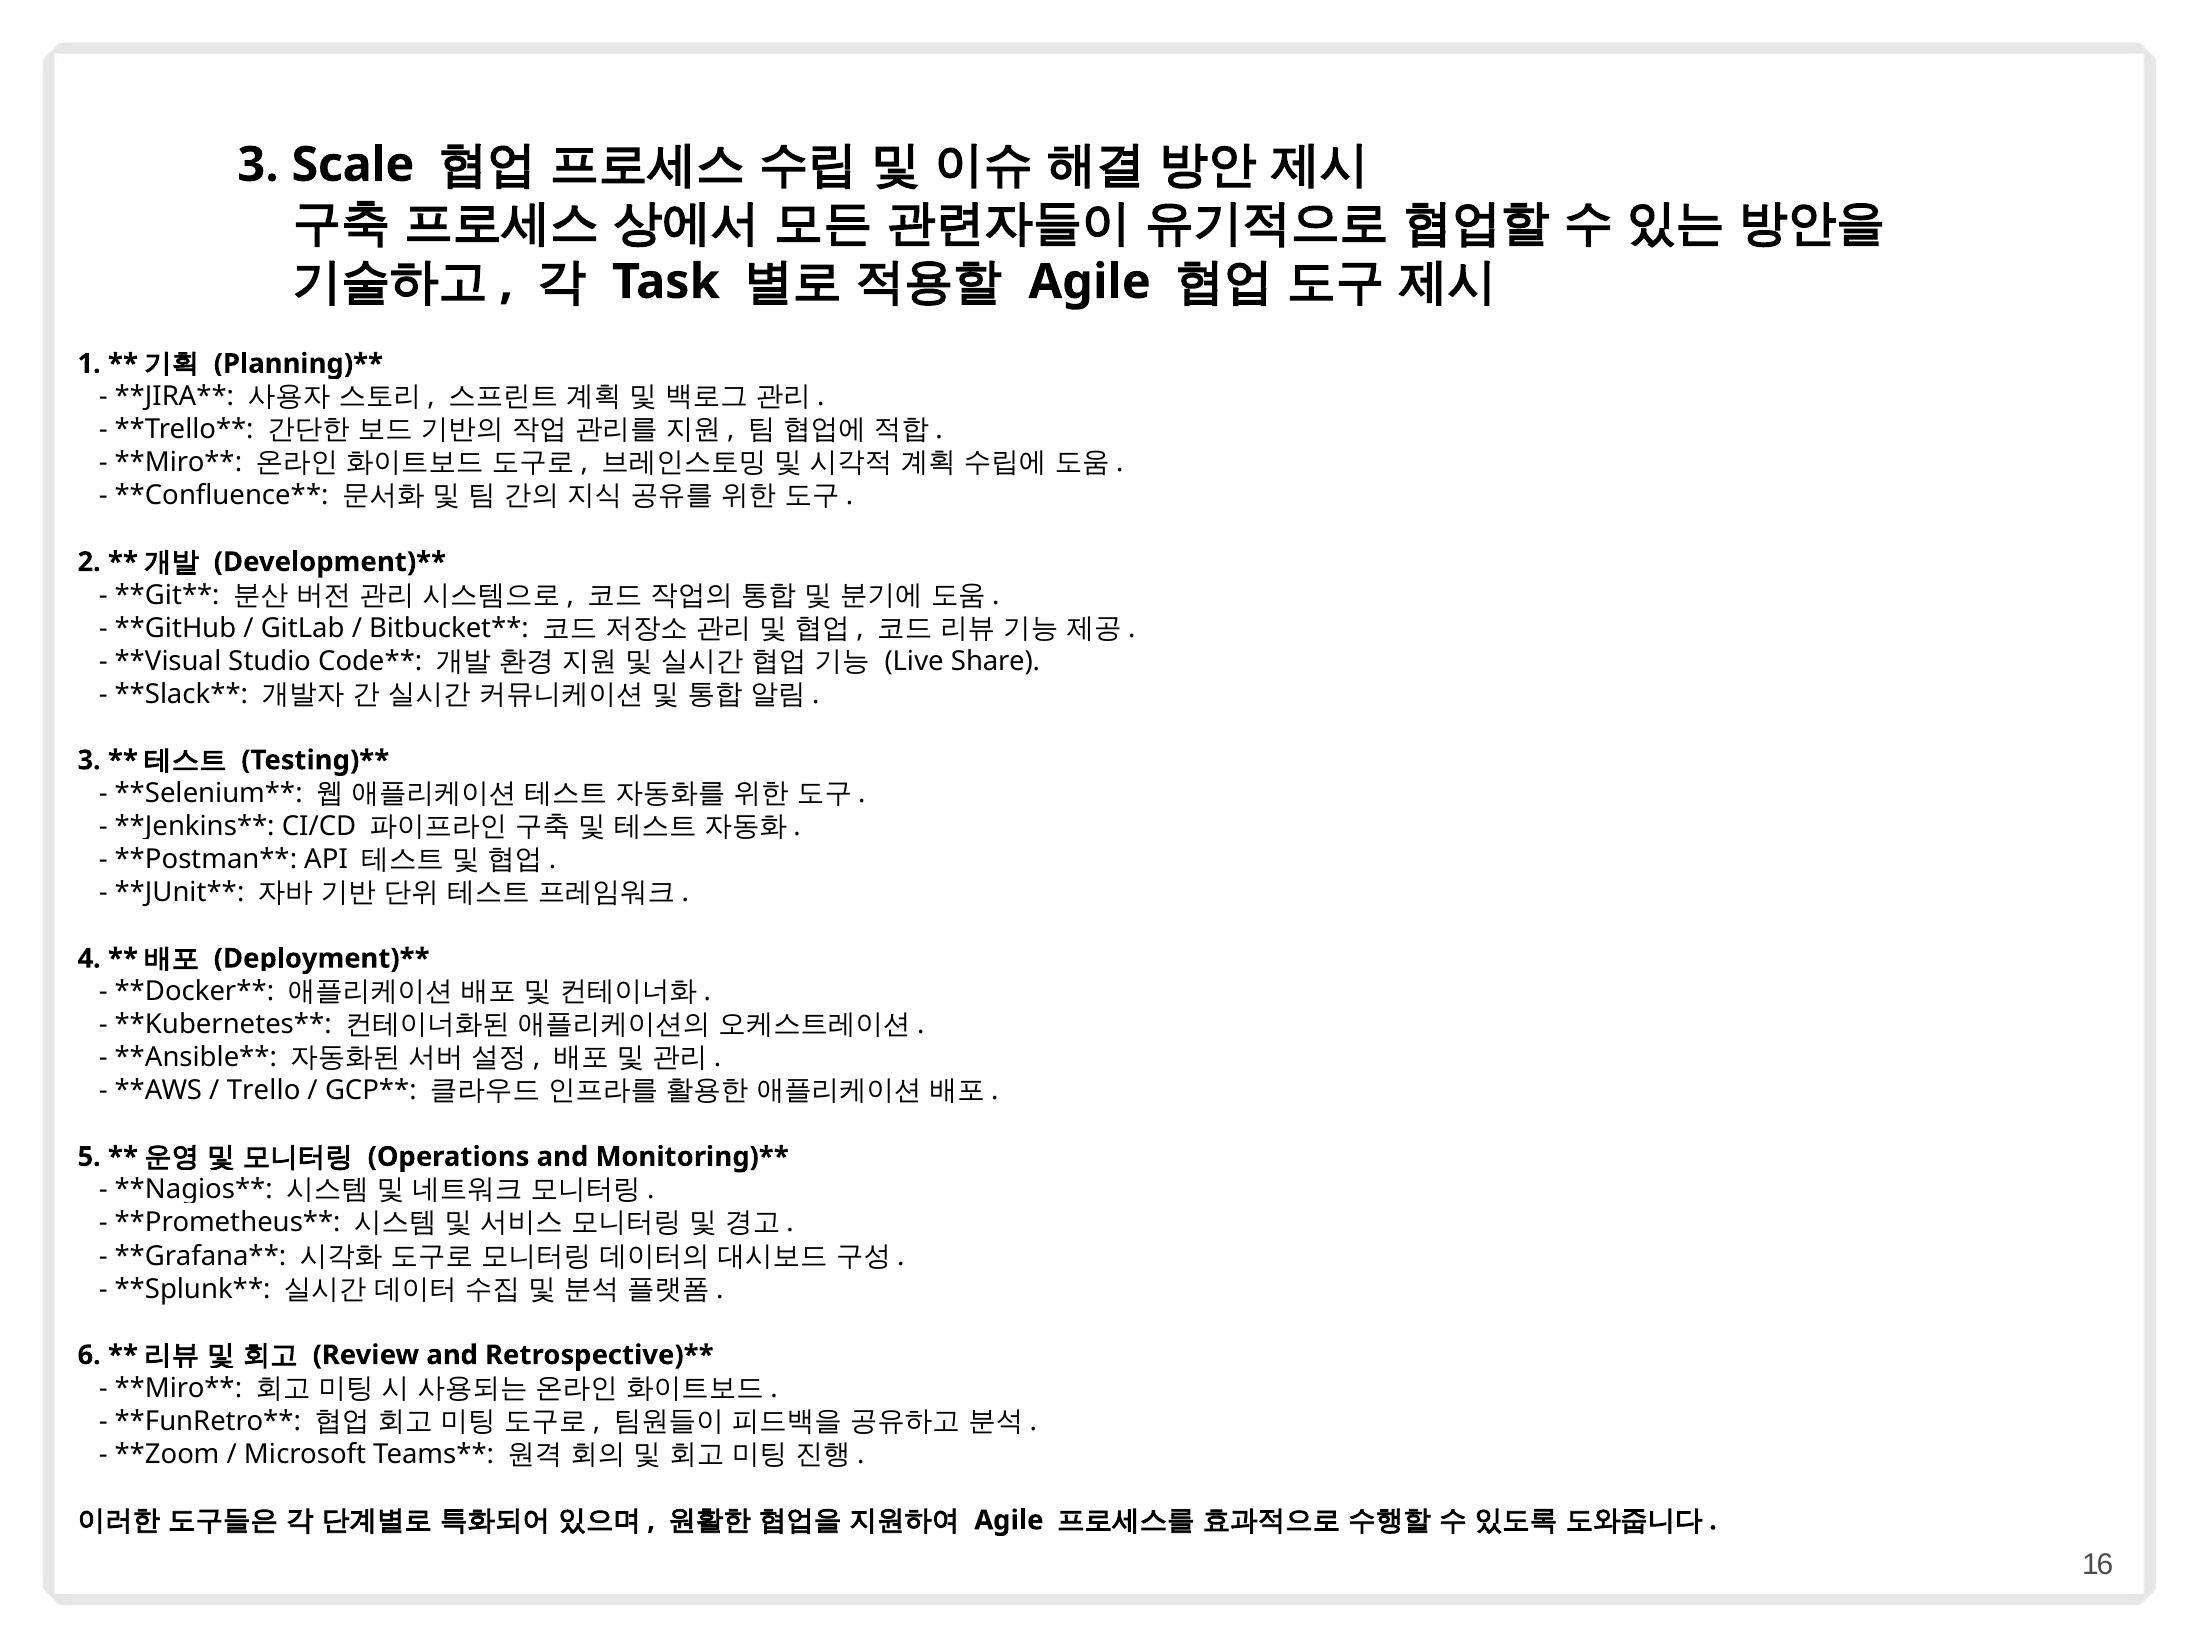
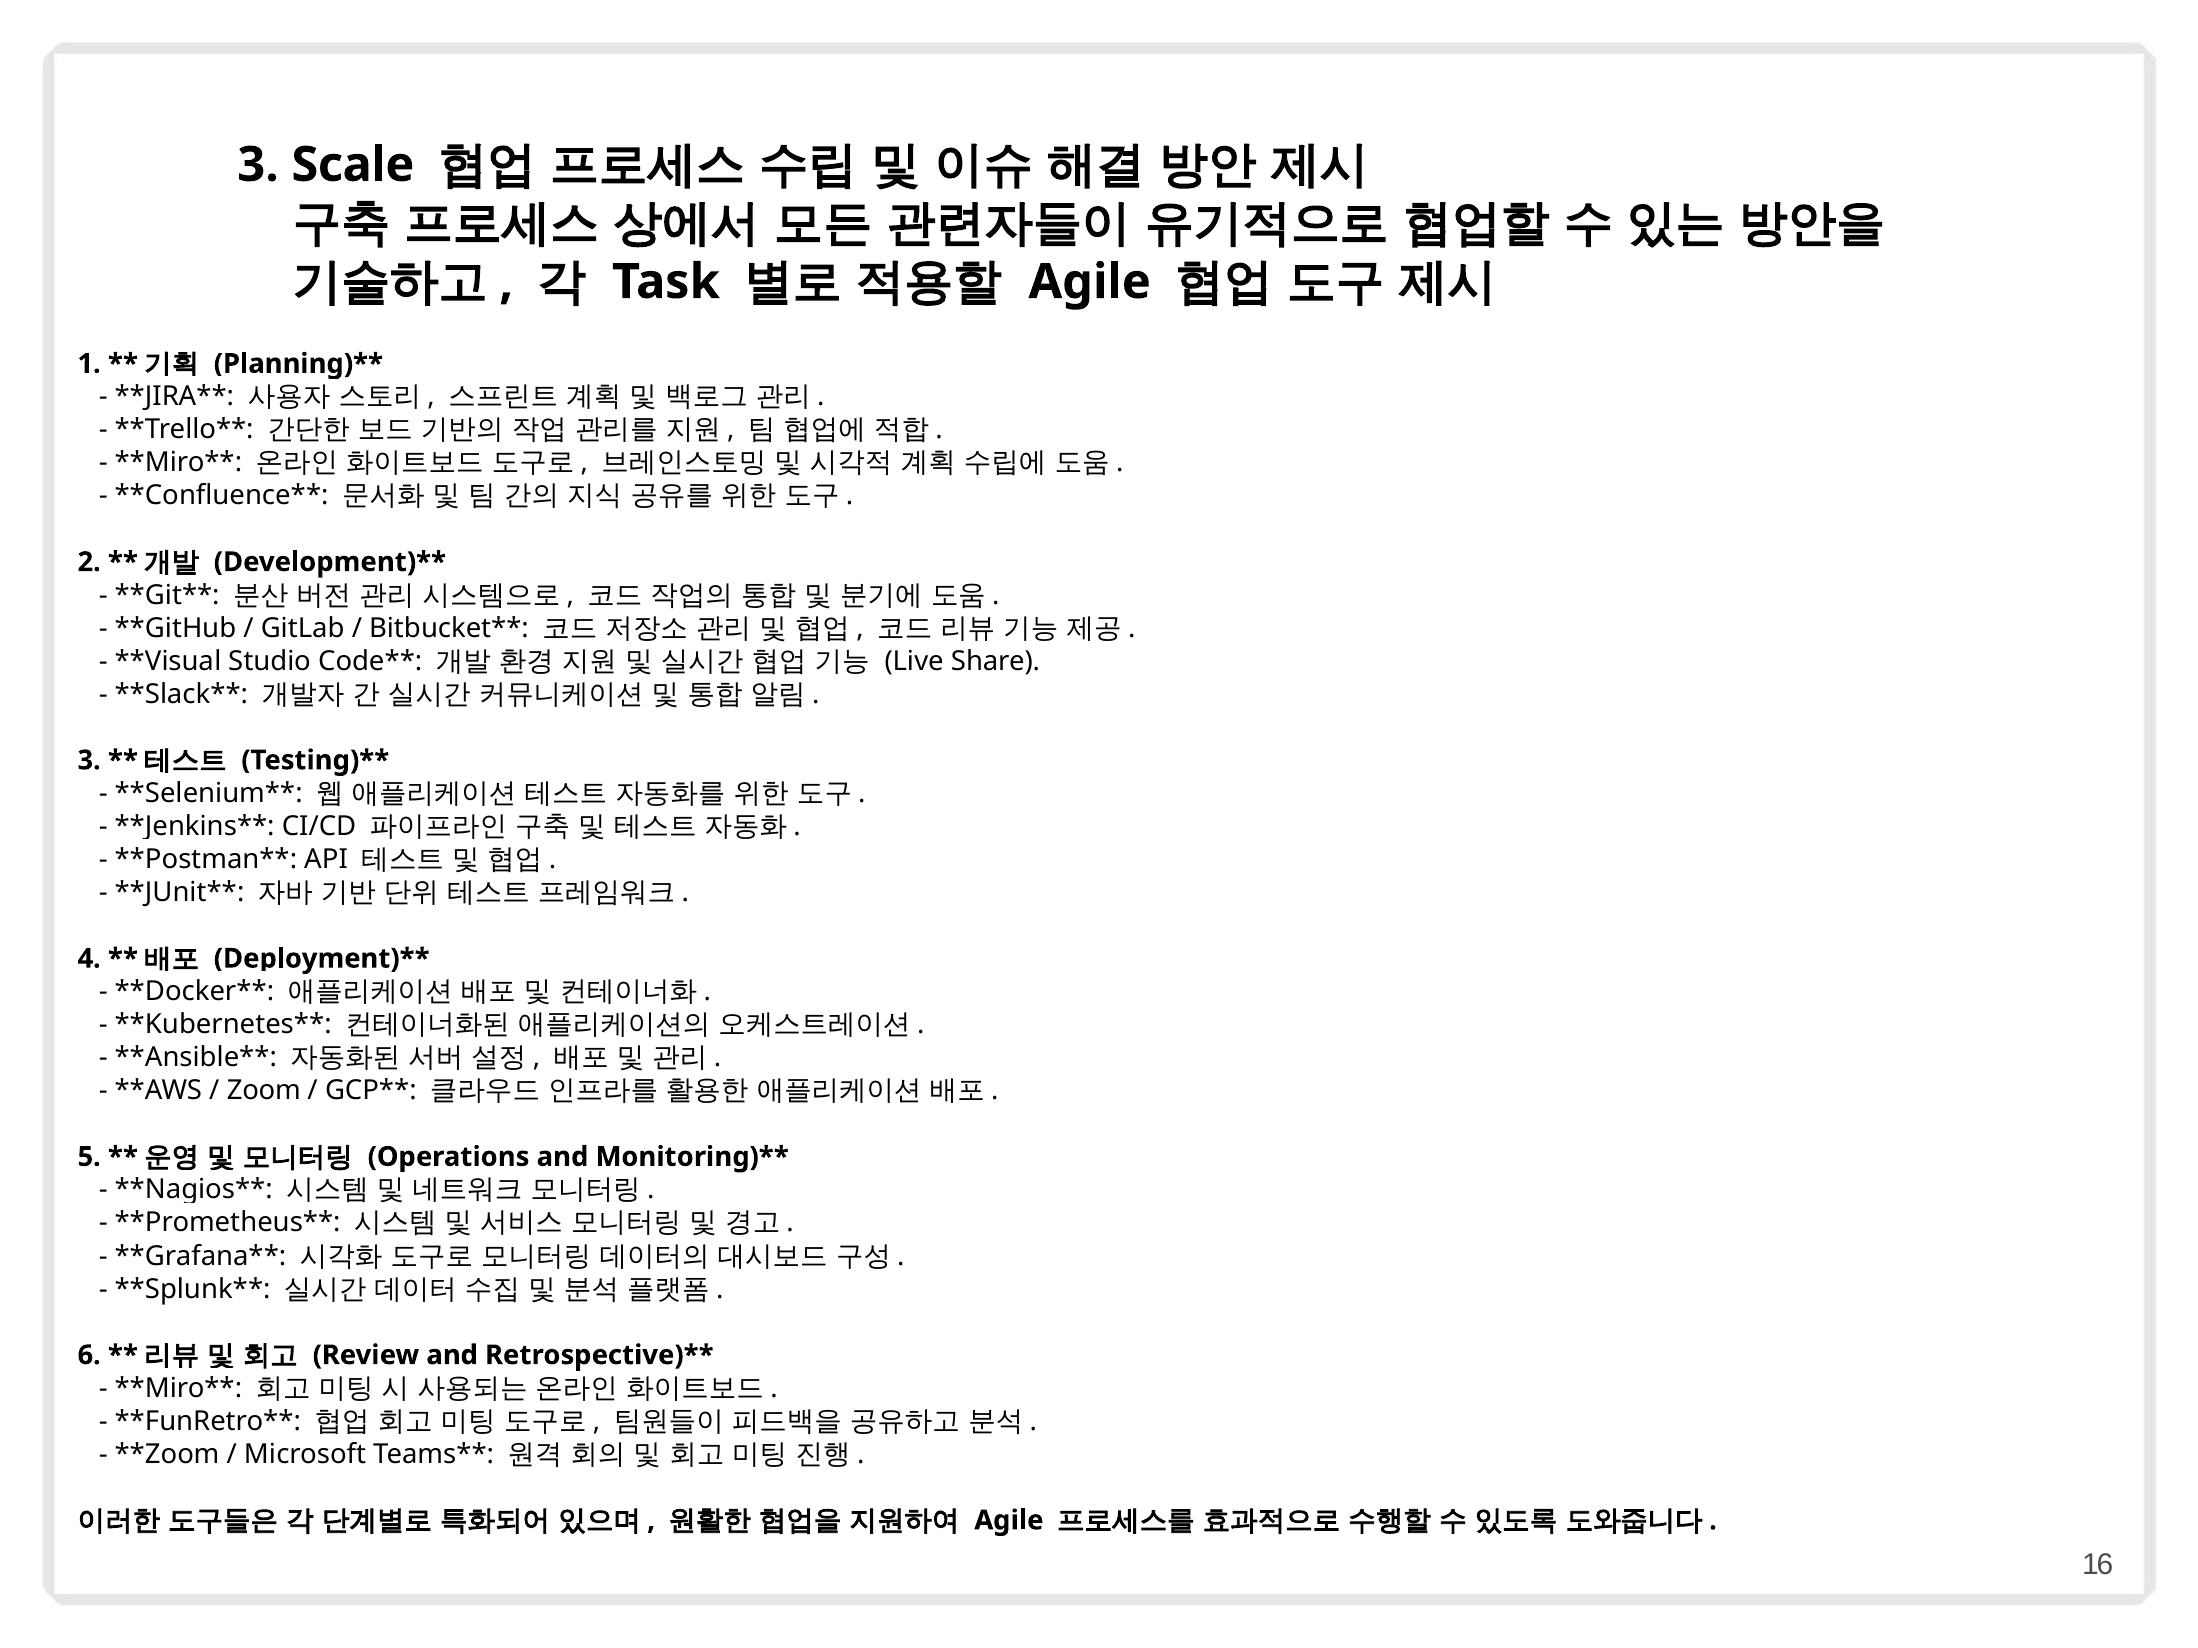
Trello: Trello -> Zoom (264, 1091)
